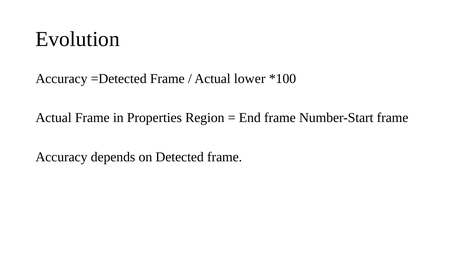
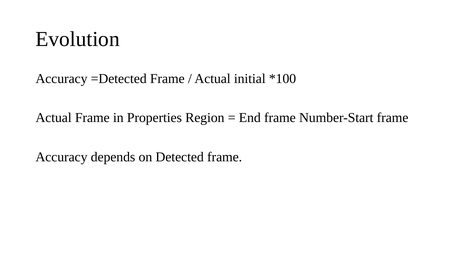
lower: lower -> initial (250, 79)
